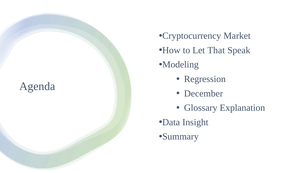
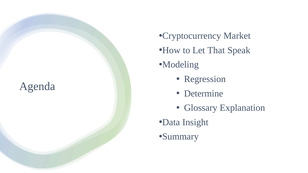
December: December -> Determine (204, 94)
